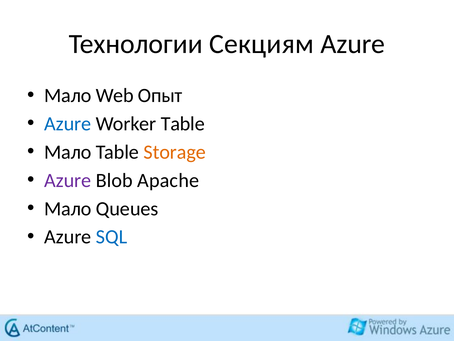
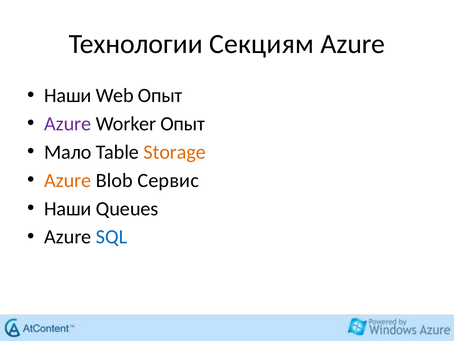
Мало: Мало -> Наши (68, 95)
Azure colour: blue -> purple (68, 124)
Worker Table: Table -> Опыт (183, 124)
Azure colour: purple -> orange (68, 180)
Apache: Apache -> Сервис (168, 180)
Мало: Мало -> Наши (68, 208)
